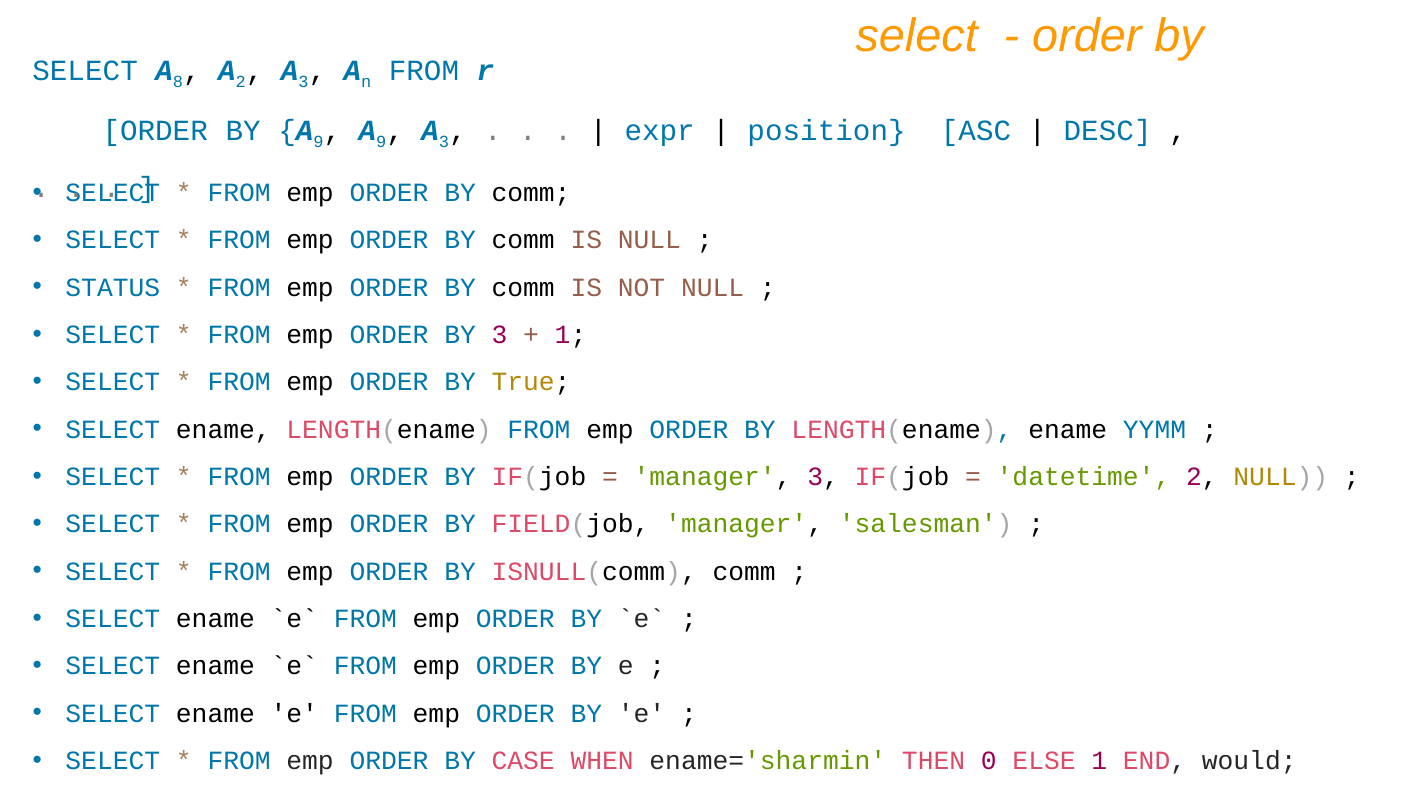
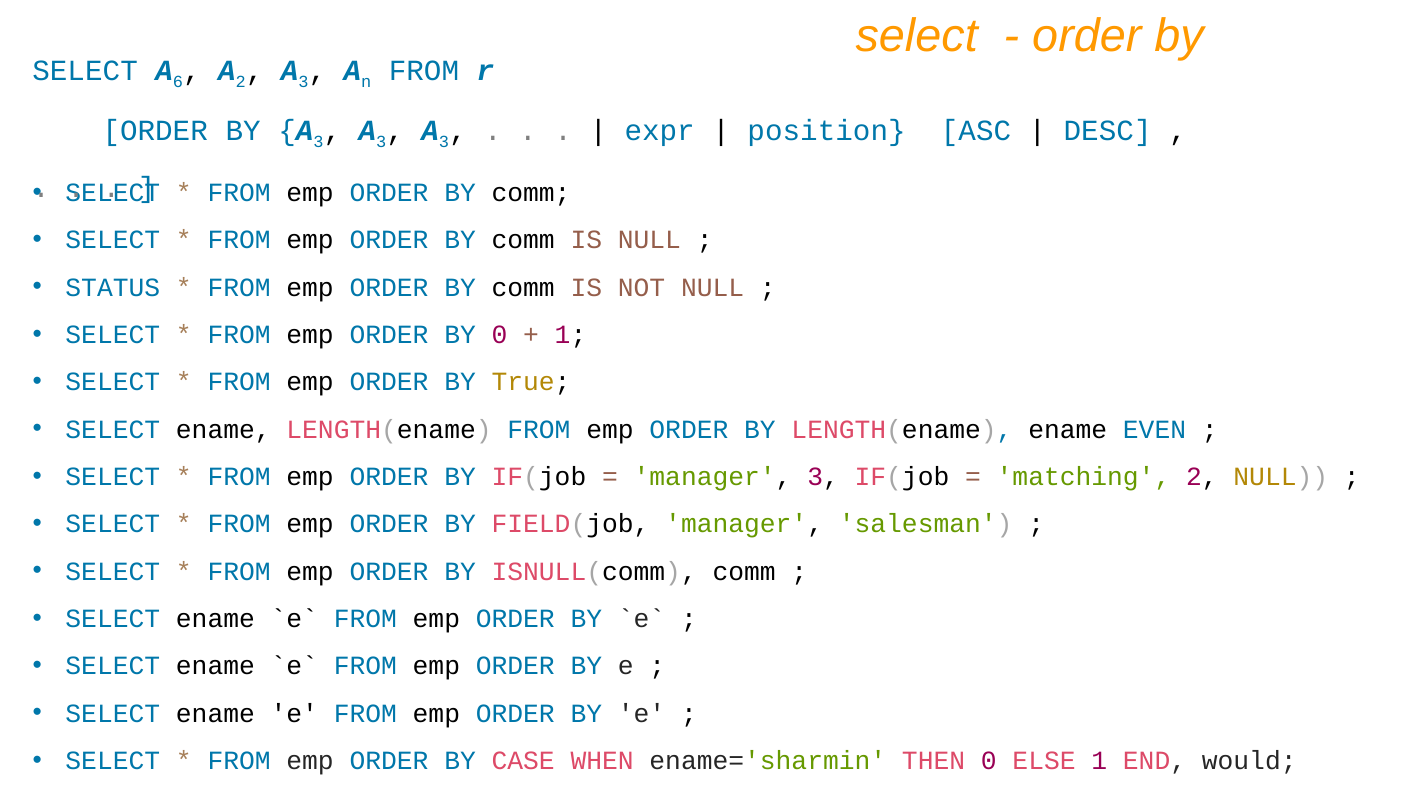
8: 8 -> 6 (178, 82)
9: 9 -> 3 (318, 142)
9: 9 -> 3 (381, 142)
BY 3: 3 -> 0 (500, 335)
YYMM: YYMM -> EVEN (1155, 430)
datetime: datetime -> matching (1083, 477)
